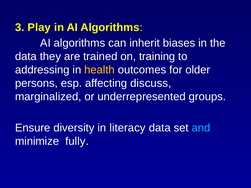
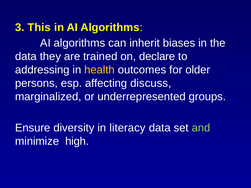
Play: Play -> This (39, 28)
training: training -> declare (157, 57)
and colour: light blue -> light green (201, 128)
fully: fully -> high (77, 141)
